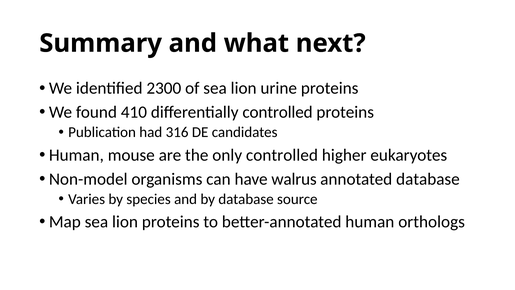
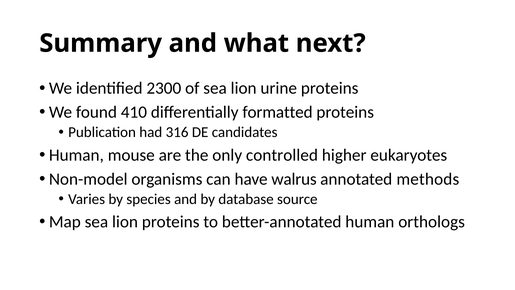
differentially controlled: controlled -> formatted (278, 112)
annotated database: database -> methods (428, 179)
